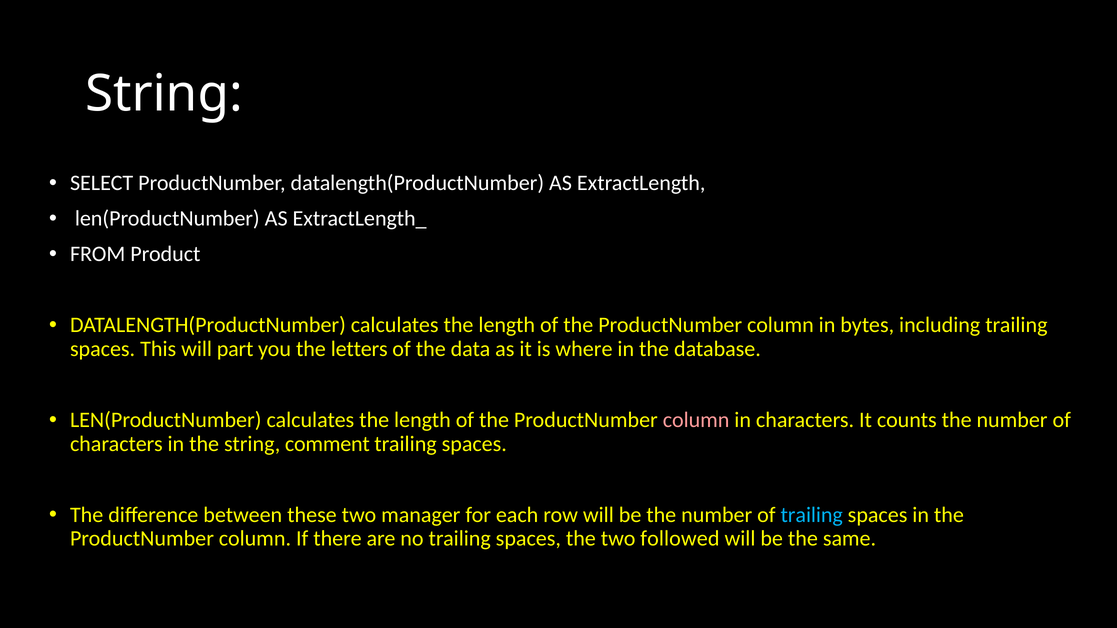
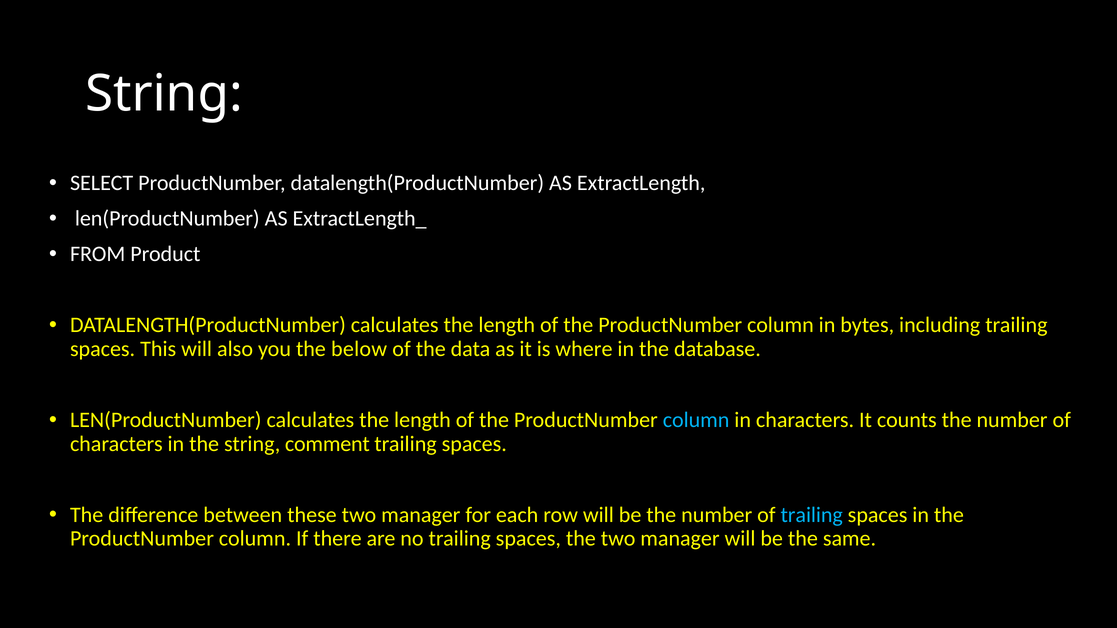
part: part -> also (235, 349)
letters: letters -> below (359, 349)
column colour: pink -> light blue (696, 420)
the two followed: followed -> manager (680, 539)
